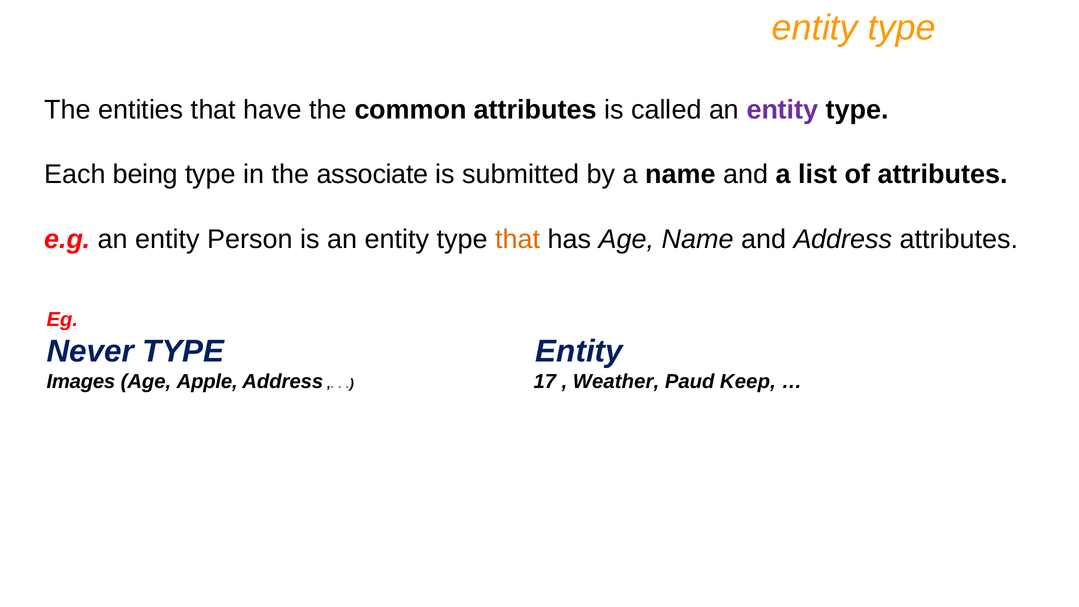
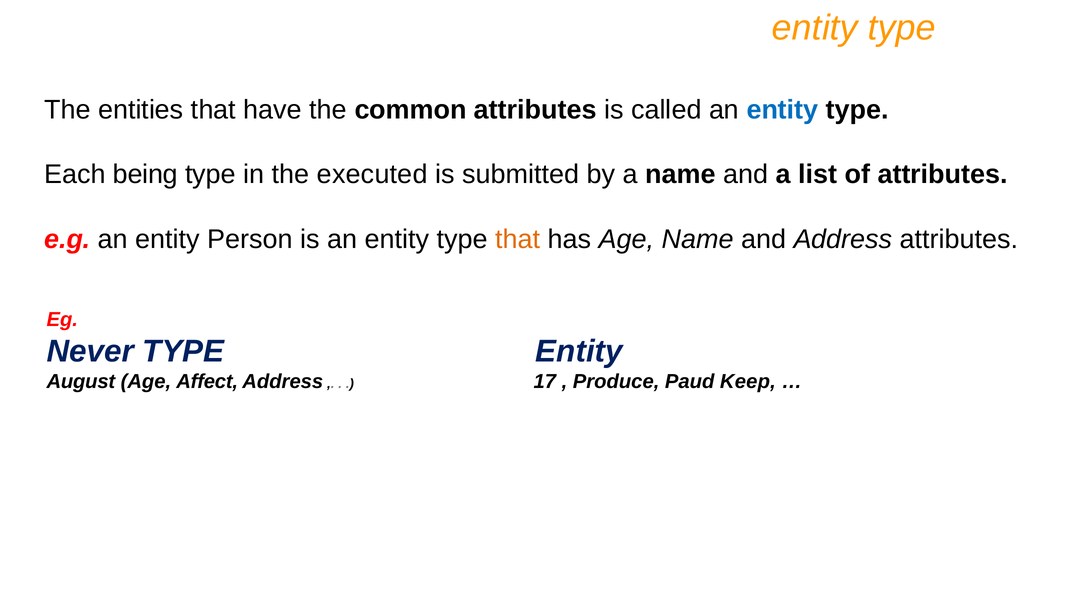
entity colour: purple -> blue (782, 110)
associate: associate -> executed (372, 174)
Images: Images -> August (81, 382)
Apple: Apple -> Affect (207, 382)
Weather: Weather -> Produce (616, 382)
